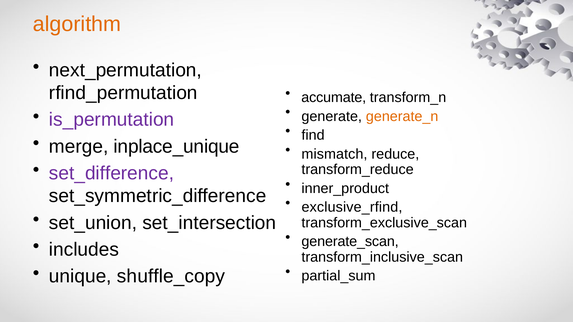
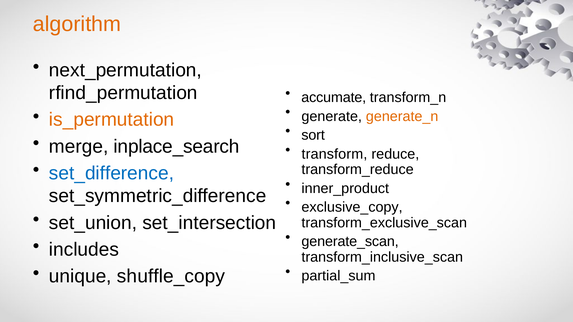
is_permutation colour: purple -> orange (112, 120)
find: find -> sort (313, 135)
inplace_unique: inplace_unique -> inplace_search (177, 147)
mismatch: mismatch -> transform (334, 154)
set_difference colour: purple -> blue (111, 173)
exclusive_rfind: exclusive_rfind -> exclusive_copy (352, 207)
